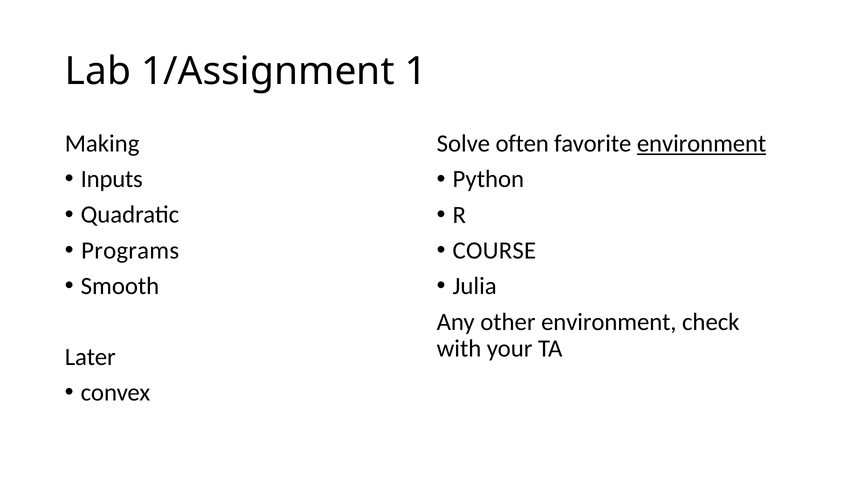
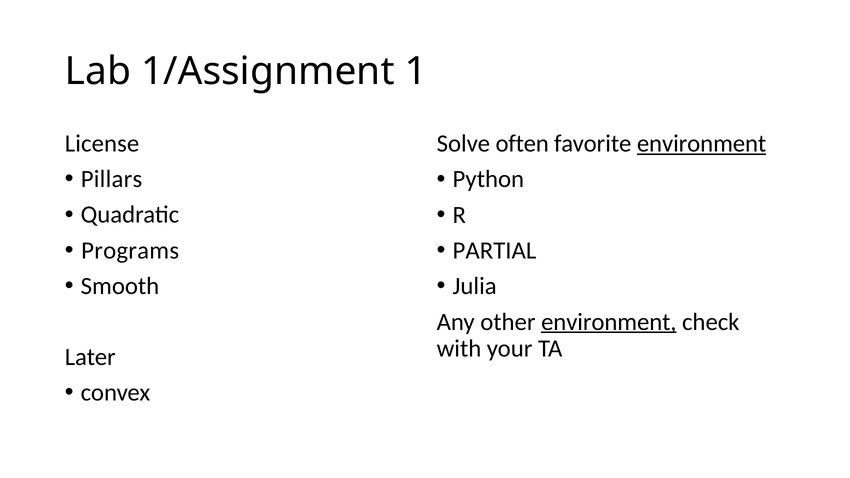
Making: Making -> License (102, 144)
Inputs: Inputs -> Pillars (112, 179)
COURSE: COURSE -> PARTIAL (494, 251)
environment underline: none -> present (609, 322)
